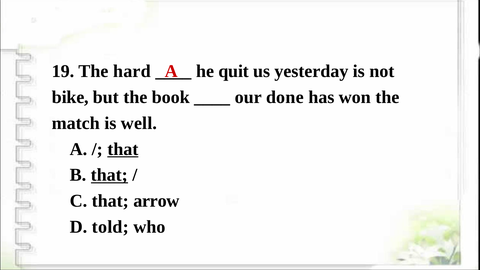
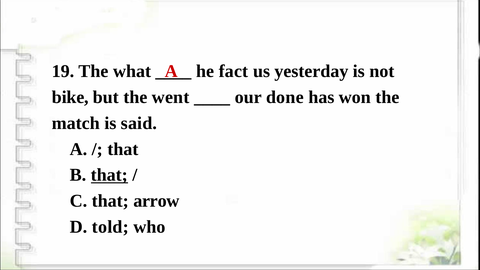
hard: hard -> what (132, 71)
quit: quit -> fact (233, 71)
book: book -> went (171, 97)
well: well -> said (139, 123)
that underline: present -> none (123, 149)
